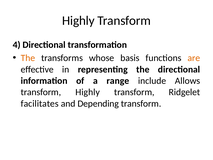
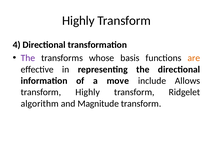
The colour: orange -> purple (28, 58)
range: range -> move (118, 81)
facilitates: facilitates -> algorithm (40, 103)
Depending: Depending -> Magnitude (98, 103)
